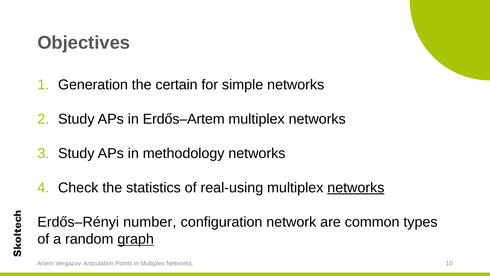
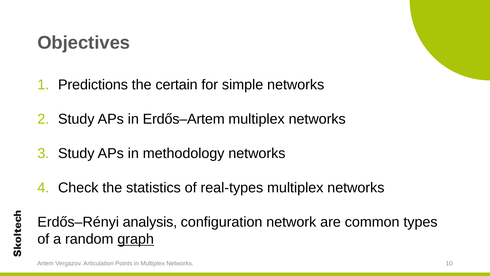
Generation: Generation -> Predictions (93, 85)
real-using: real-using -> real-types (232, 187)
networks underline: present -> none (356, 187)
number: number -> analysis (150, 222)
